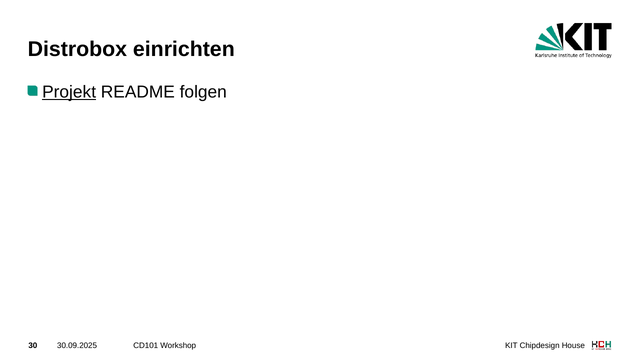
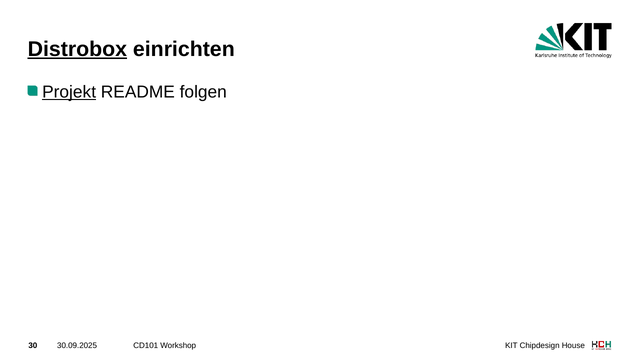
Distrobox underline: none -> present (77, 49)
